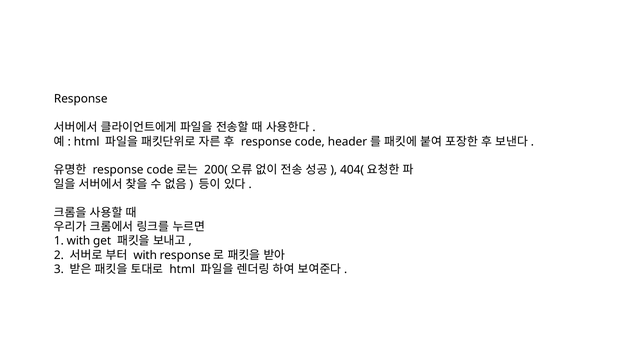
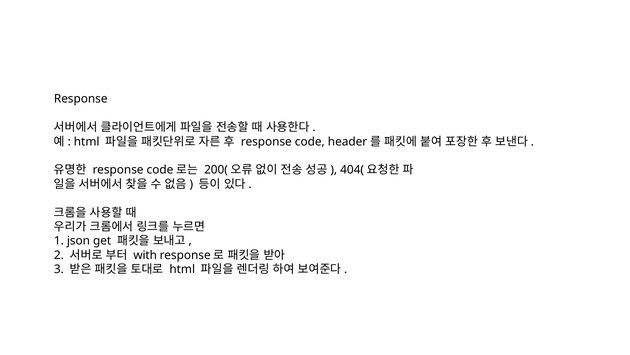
1 with: with -> json (78, 241)
